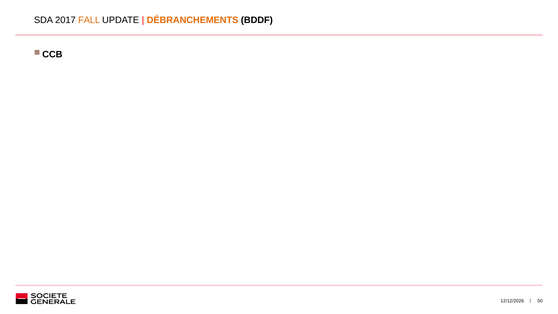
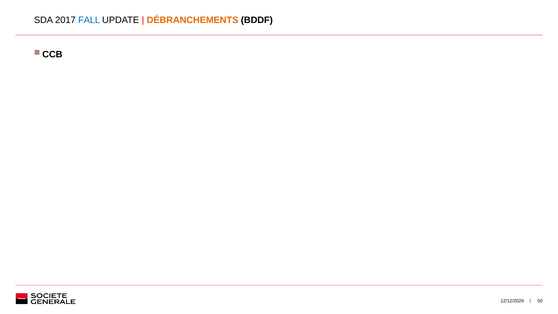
FALL colour: orange -> blue (89, 20)
